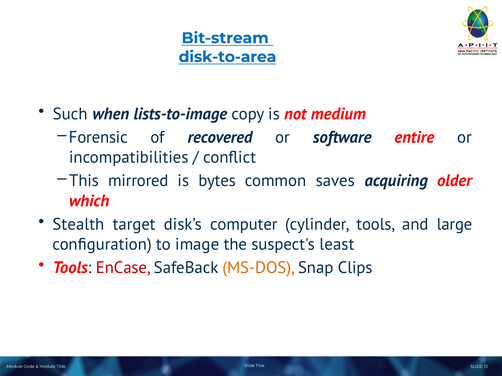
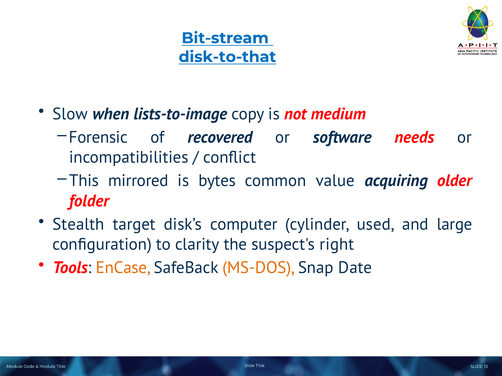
disk-to-area: disk-to-area -> disk-to-that (227, 57)
Such: Such -> Slow (70, 114)
entire: entire -> needs (414, 138)
saves: saves -> value (335, 181)
which: which -> folder (89, 201)
cylinder tools: tools -> used (376, 225)
image: image -> clarity (197, 245)
least: least -> right (337, 245)
EnCase colour: red -> orange (123, 268)
Clips: Clips -> Date (355, 268)
